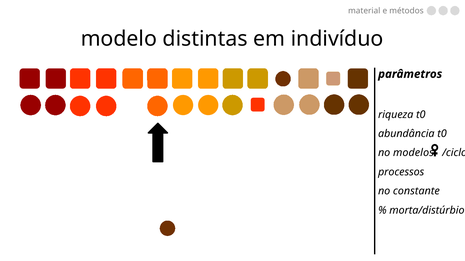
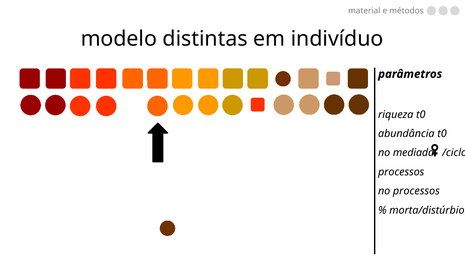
modelos: modelos -> mediada (414, 153)
no constante: constante -> processos (416, 191)
